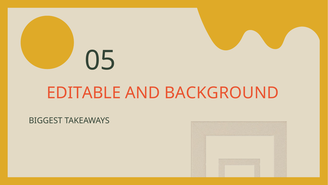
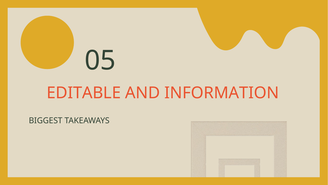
BACKGROUND: BACKGROUND -> INFORMATION (222, 93)
